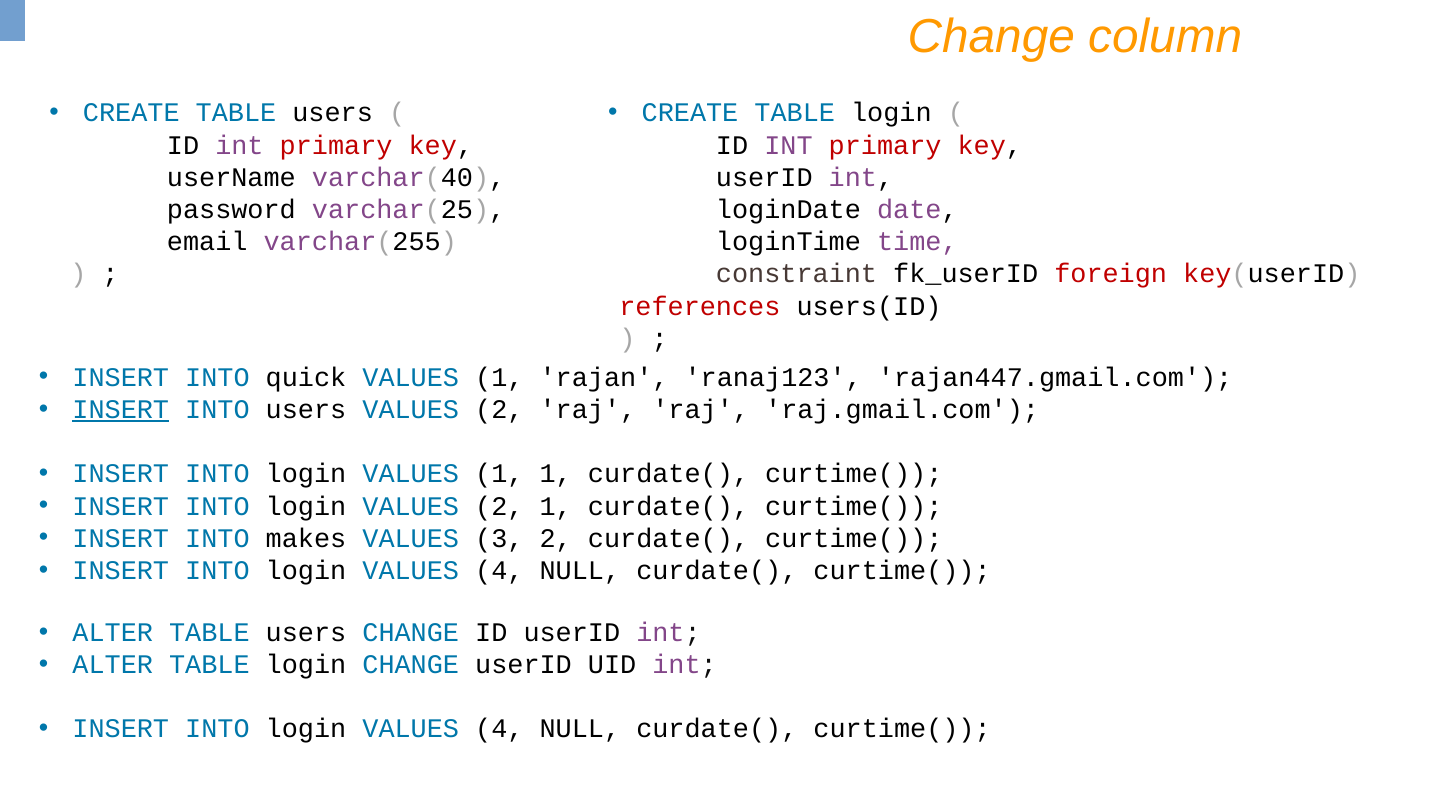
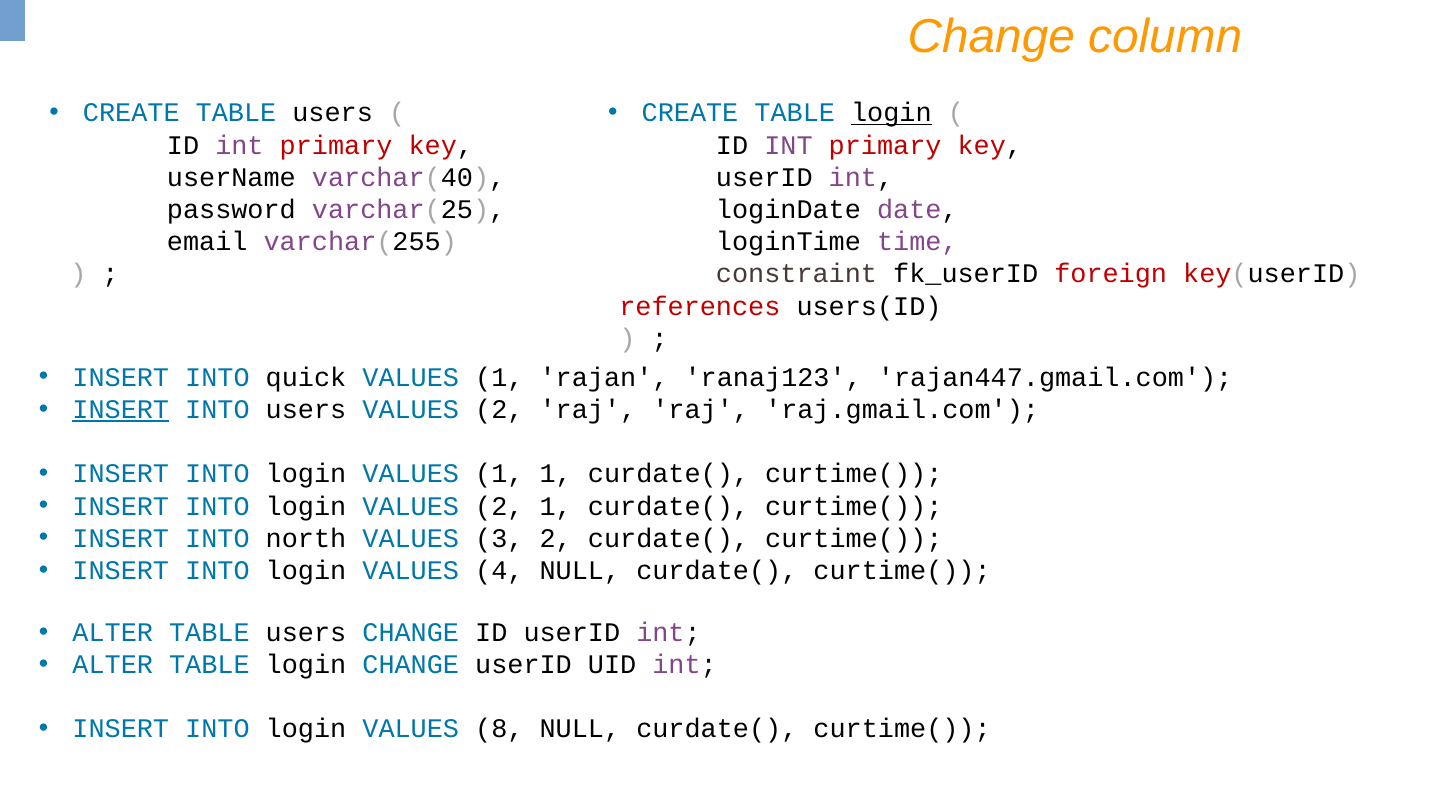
login underline: none -> present (891, 113)
makes: makes -> north (306, 539)
4: 4 -> 8 (499, 729)
